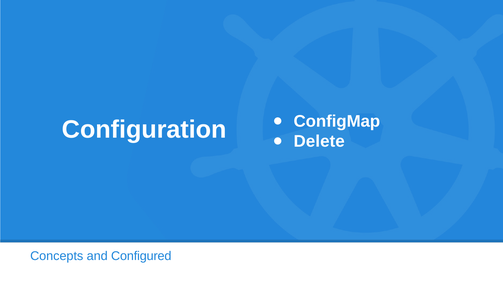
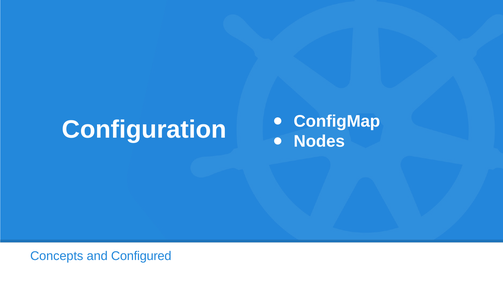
Delete: Delete -> Nodes (319, 141)
